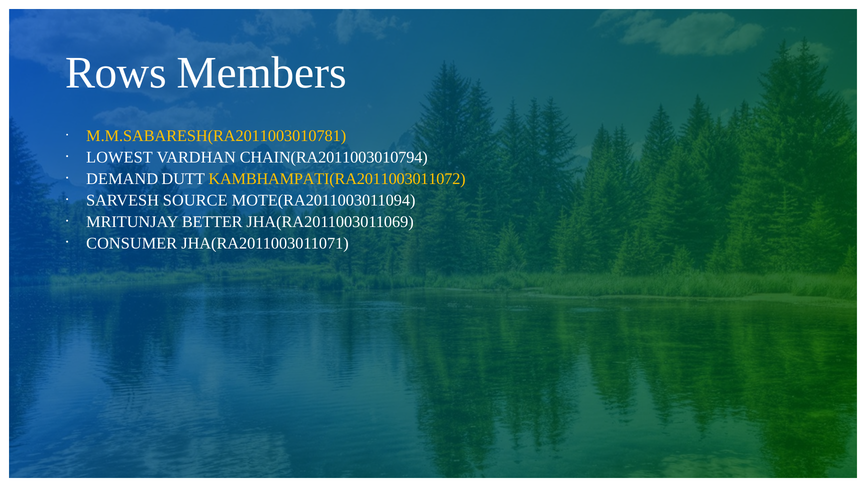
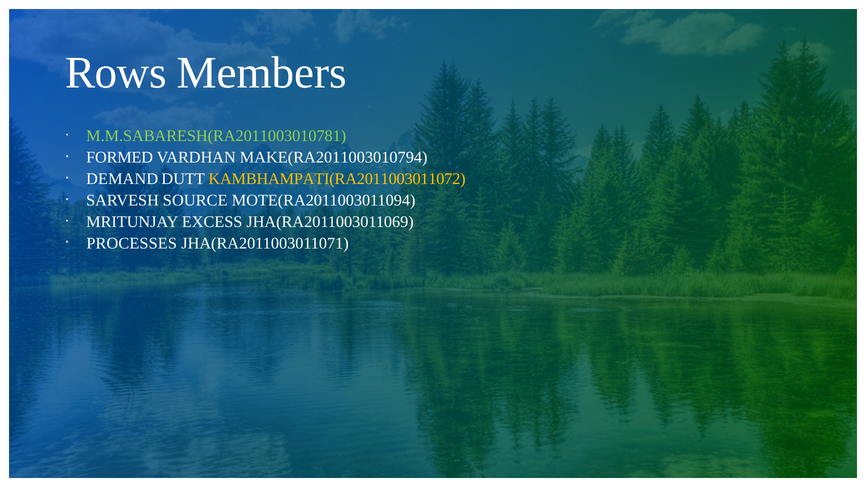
M.M.SABARESH(RA2011003010781 colour: yellow -> light green (216, 136)
LOWEST: LOWEST -> FORMED (120, 158)
CHAIN(RA2011003010794: CHAIN(RA2011003010794 -> MAKE(RA2011003010794 (334, 158)
BETTER: BETTER -> EXCESS (212, 222)
CONSUMER: CONSUMER -> PROCESSES (132, 243)
